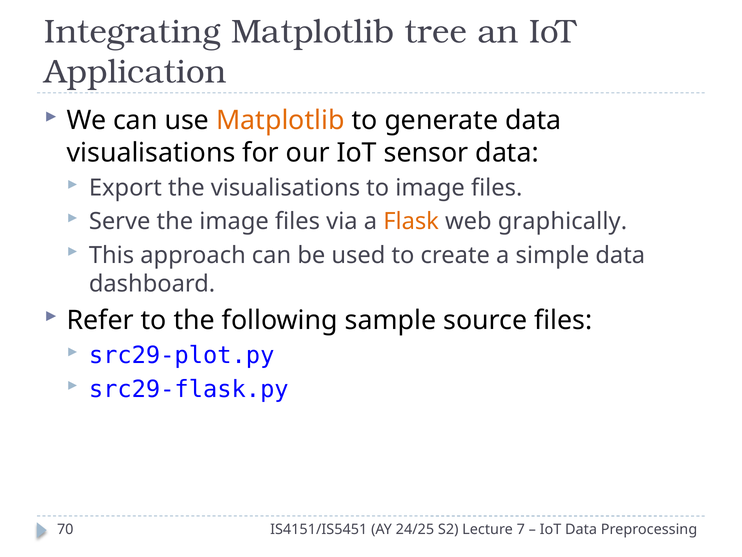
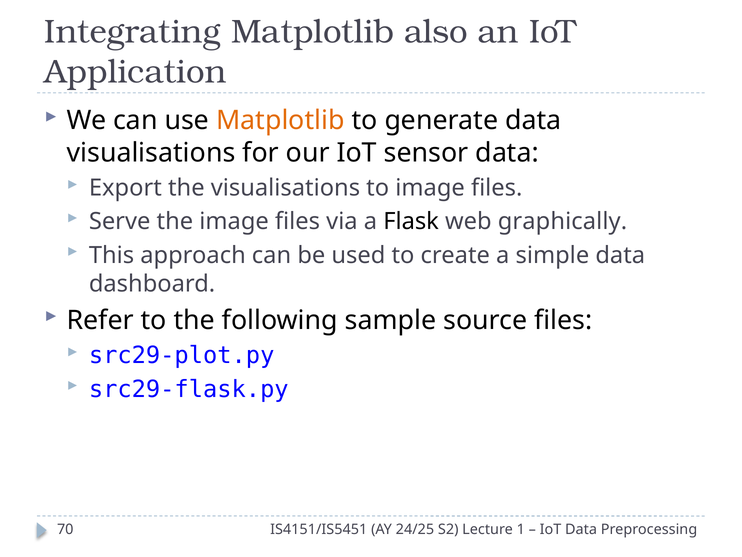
tree: tree -> also (436, 32)
Flask colour: orange -> black (411, 221)
7: 7 -> 1 (521, 529)
